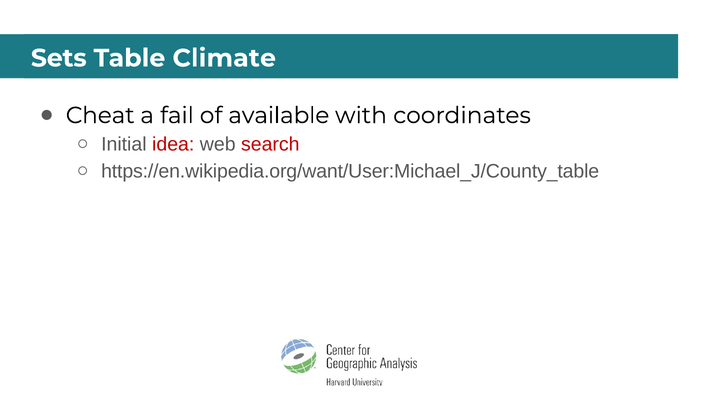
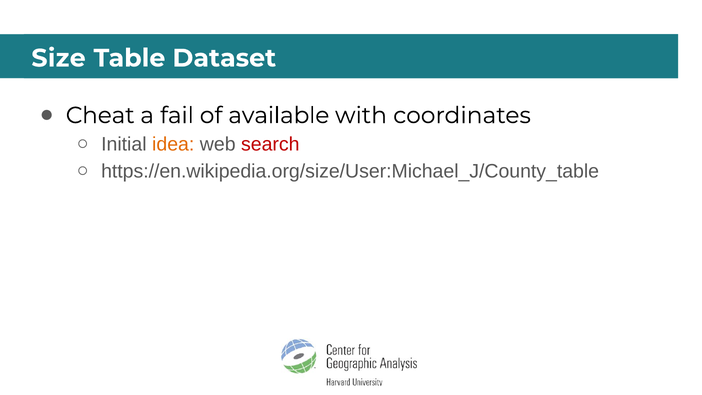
Sets: Sets -> Size (59, 58)
Climate: Climate -> Dataset (224, 58)
idea colour: red -> orange (173, 144)
https://en.wikipedia.org/want/User:Michael_J/County_table: https://en.wikipedia.org/want/User:Michael_J/County_table -> https://en.wikipedia.org/size/User:Michael_J/County_table (350, 171)
